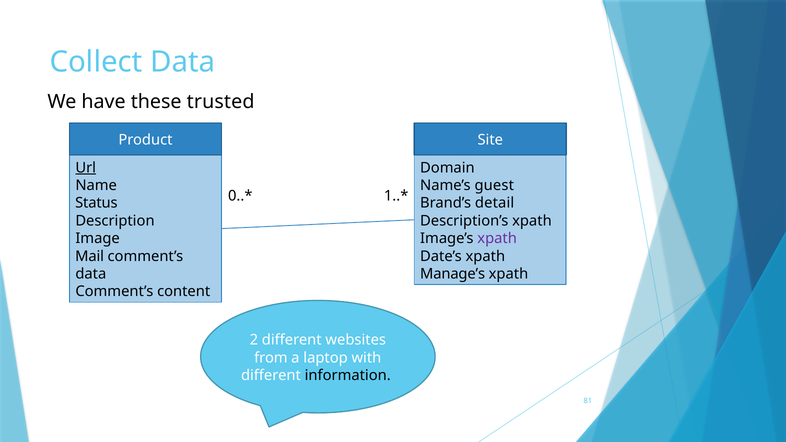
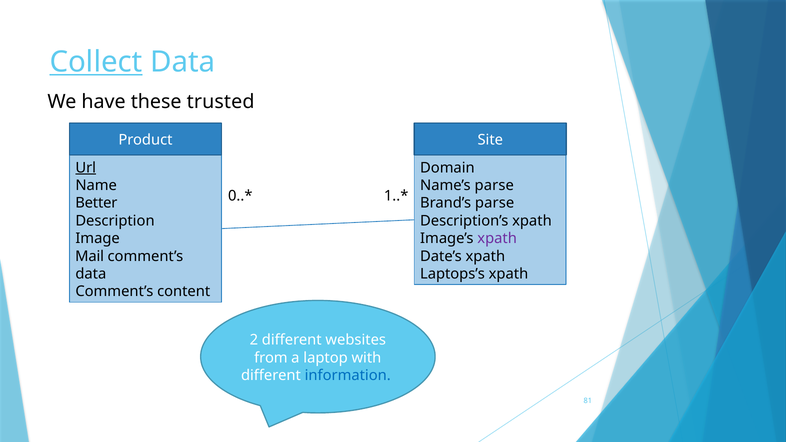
Collect underline: none -> present (96, 62)
Name’s guest: guest -> parse (494, 185)
Status: Status -> Better (96, 203)
Brand’s detail: detail -> parse (495, 203)
Manage’s: Manage’s -> Laptops’s (453, 274)
information colour: black -> blue (348, 375)
